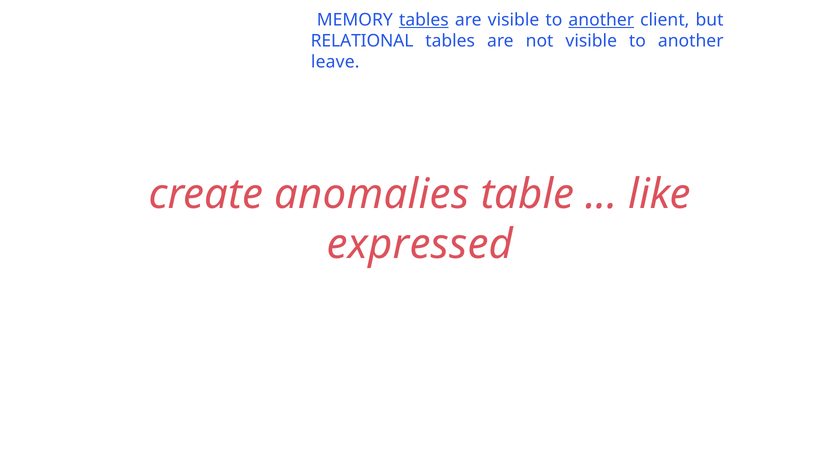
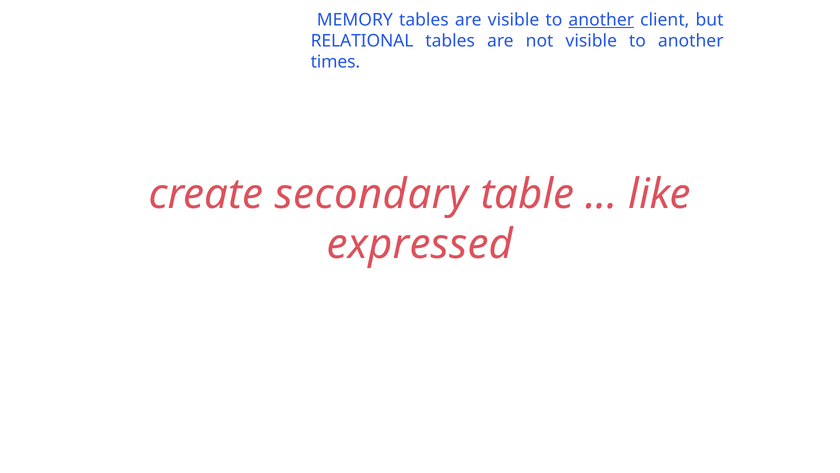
tables underline: present -> none (424, 20)
leave: leave -> times (335, 62)
anomalies: anomalies -> secondary (372, 194)
